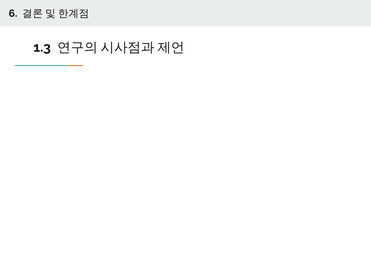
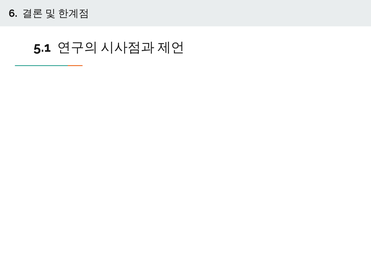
1.3: 1.3 -> 5.1 (42, 47)
